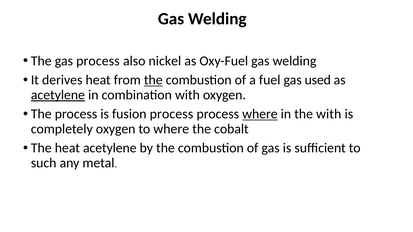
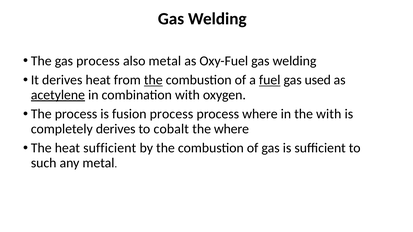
also nickel: nickel -> metal (165, 61)
fuel underline: none -> present (270, 80)
where underline: present -> none (260, 114)
completely oxygen: oxygen -> derives (116, 129)
to where: where -> cobalt (171, 129)
the cobalt: cobalt -> where (231, 129)
heat acetylene: acetylene -> sufficient (110, 148)
